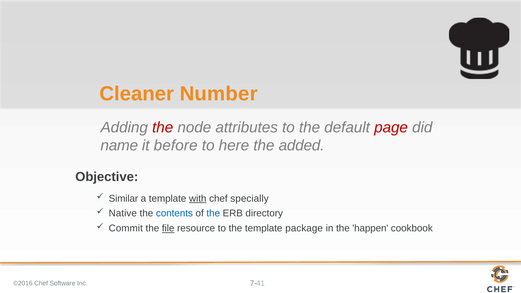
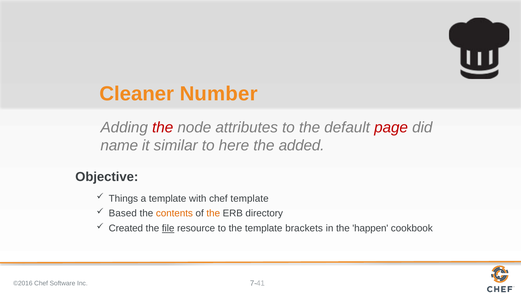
before: before -> similar (176, 146)
Similar: Similar -> Things (123, 199)
with underline: present -> none (198, 199)
chef specially: specially -> template (250, 199)
Native: Native -> Based (123, 213)
contents colour: blue -> orange (174, 213)
the colour: blue -> orange (213, 213)
Commit: Commit -> Created (126, 228)
package: package -> brackets (304, 228)
